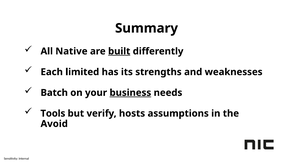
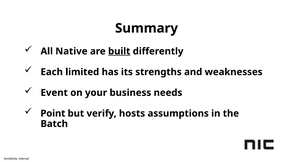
Batch: Batch -> Event (54, 93)
business underline: present -> none (130, 93)
Tools: Tools -> Point (53, 113)
Avoid: Avoid -> Batch (54, 124)
